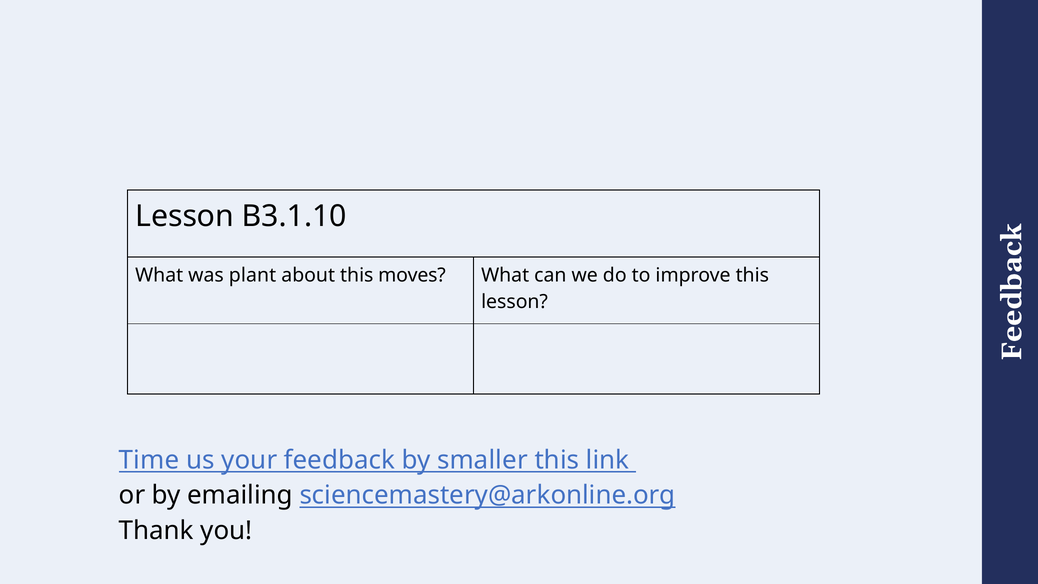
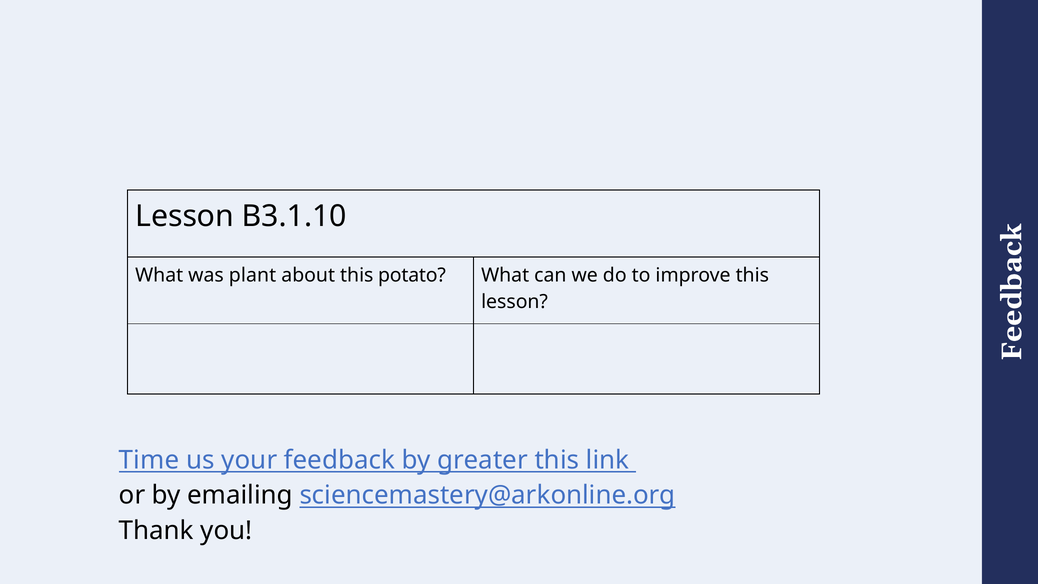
moves: moves -> potato (412, 275)
smaller: smaller -> greater (482, 460)
